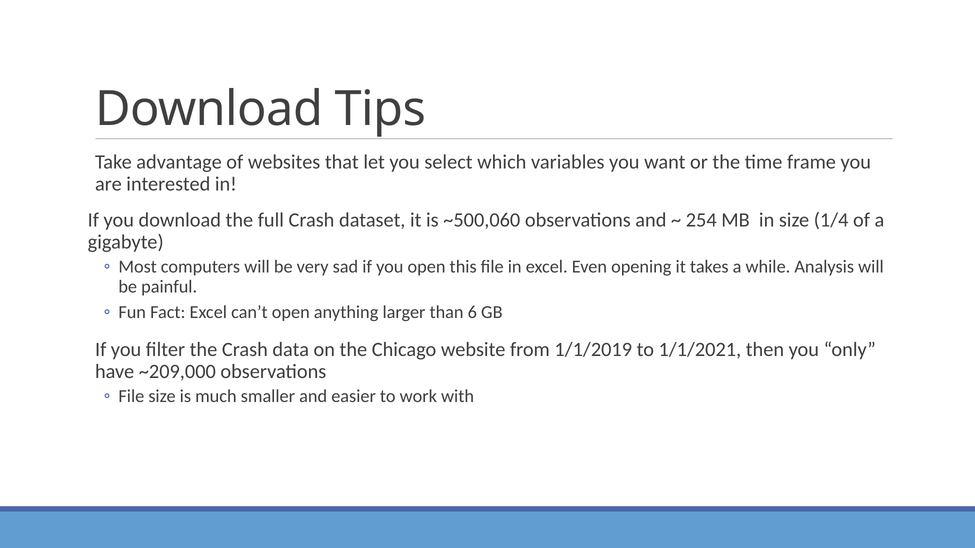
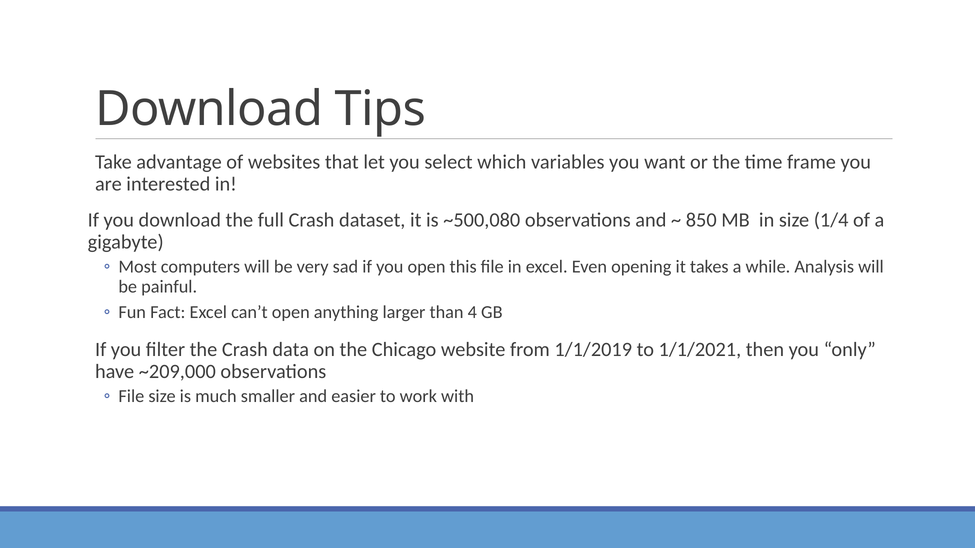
~500,060: ~500,060 -> ~500,080 (482, 220)
254: 254 -> 850 (701, 220)
6: 6 -> 4 (472, 313)
